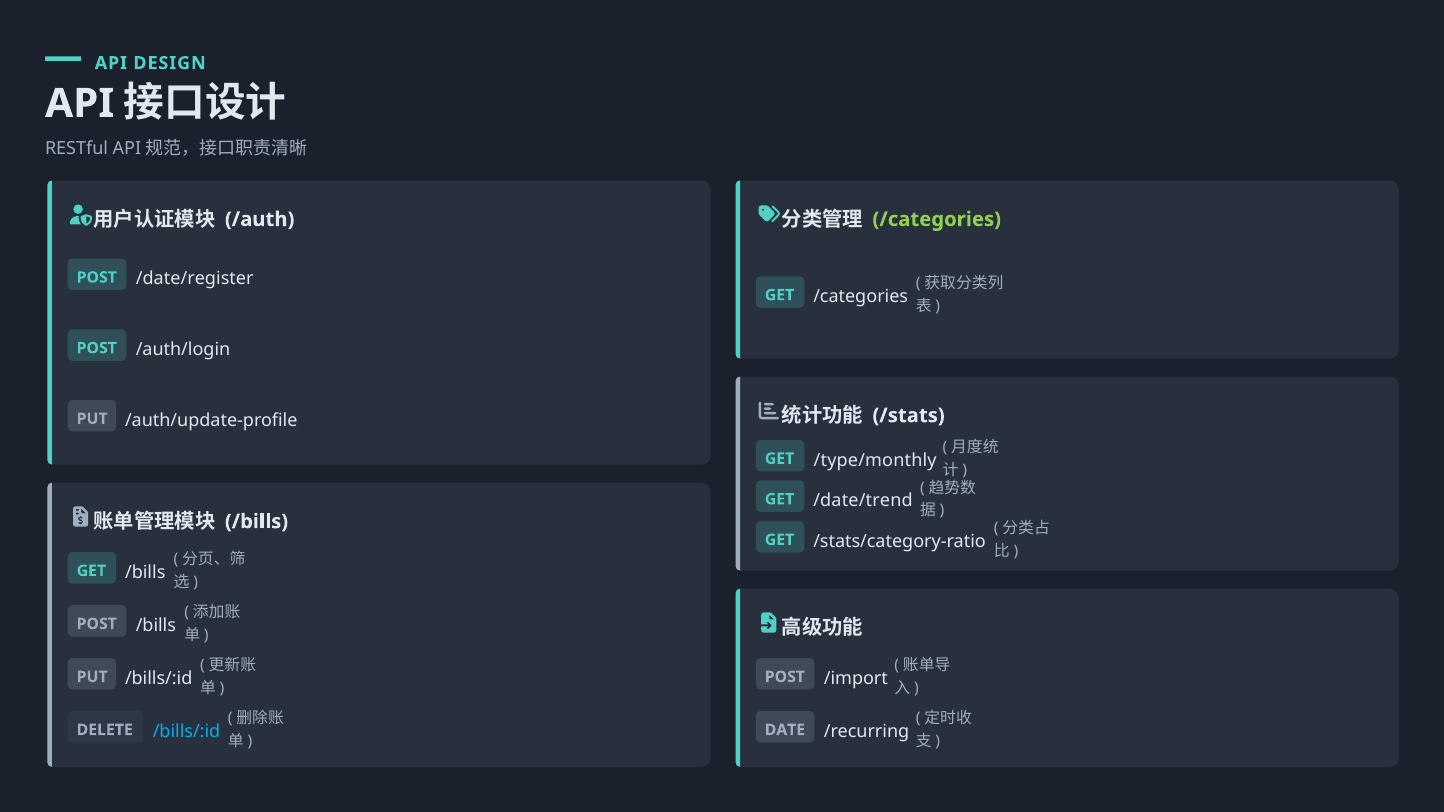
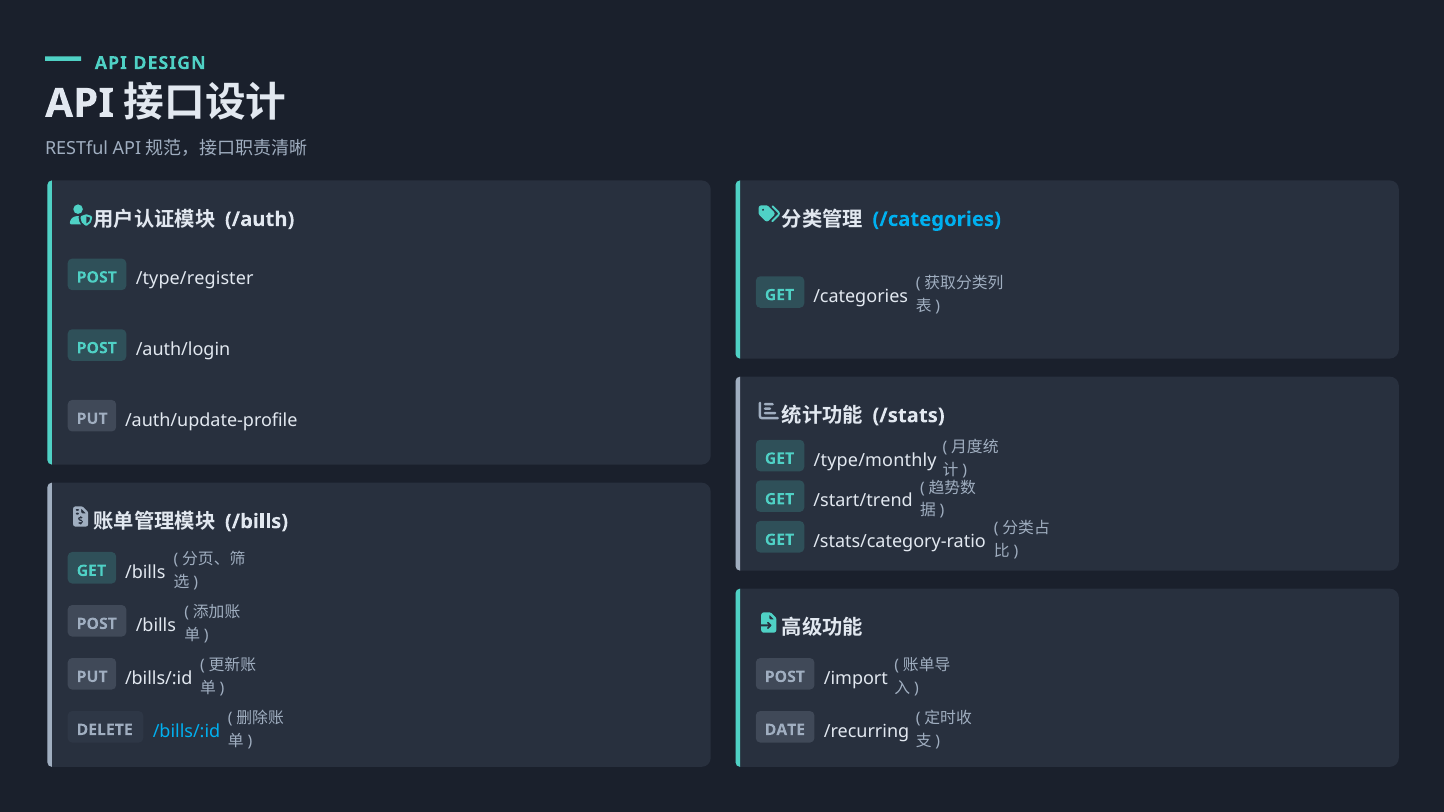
/categories colour: light green -> light blue (937, 219)
/date/register: /date/register -> /type/register (195, 279)
/date/trend: /date/trend -> /start/trend (863, 501)
